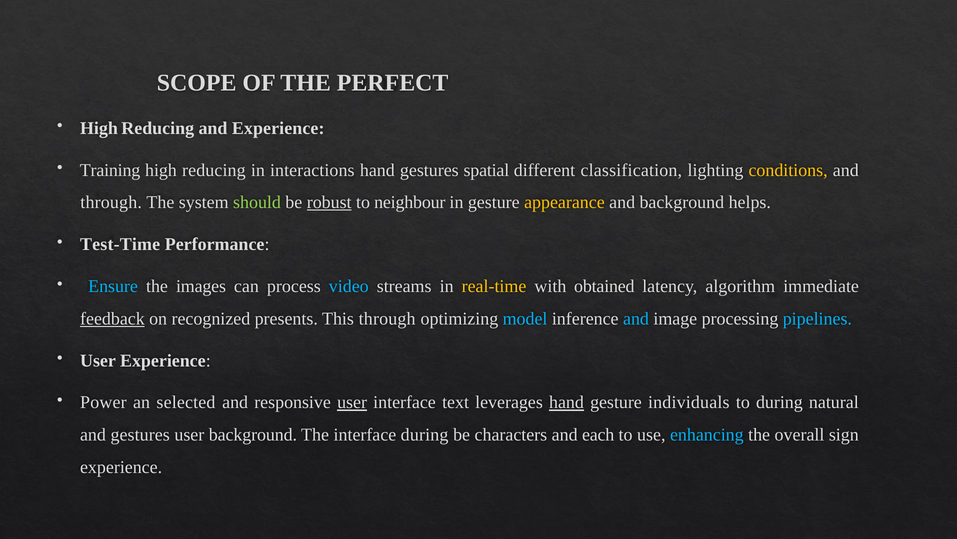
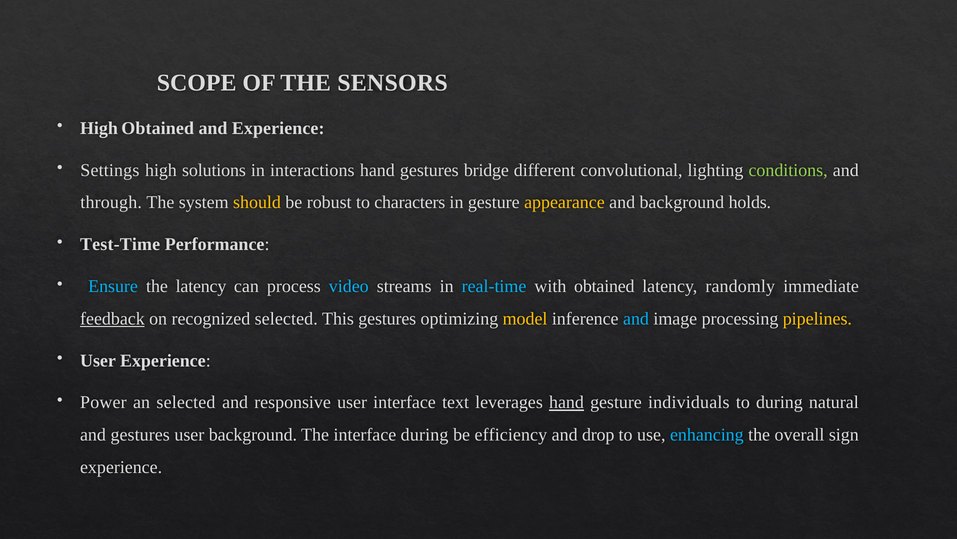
PERFECT: PERFECT -> SENSORS (393, 83)
Reducing: Reducing -> Obtained (158, 128)
Training: Training -> Settings (110, 170)
reducing: reducing -> solutions (214, 170)
spatial: spatial -> bridge (486, 170)
classification: classification -> convolutional (631, 170)
conditions colour: yellow -> light green (788, 170)
should colour: light green -> yellow (257, 202)
robust underline: present -> none (329, 202)
neighbour: neighbour -> characters (410, 202)
helps: helps -> holds (750, 202)
the images: images -> latency (201, 286)
real-time colour: yellow -> light blue (494, 286)
algorithm: algorithm -> randomly (740, 286)
recognized presents: presents -> selected (286, 318)
This through: through -> gestures (387, 318)
model colour: light blue -> yellow (525, 318)
pipelines colour: light blue -> yellow (817, 318)
user underline: present -> none (352, 402)
characters: characters -> efficiency (511, 434)
each: each -> drop (598, 434)
